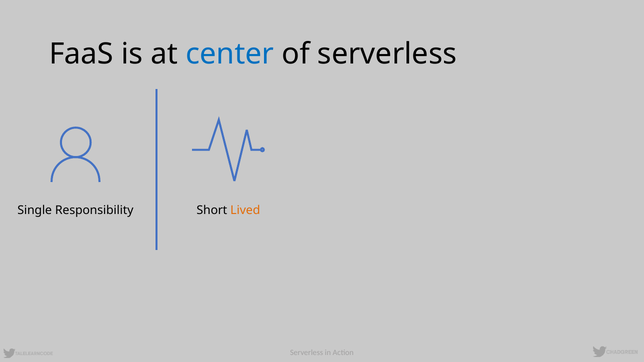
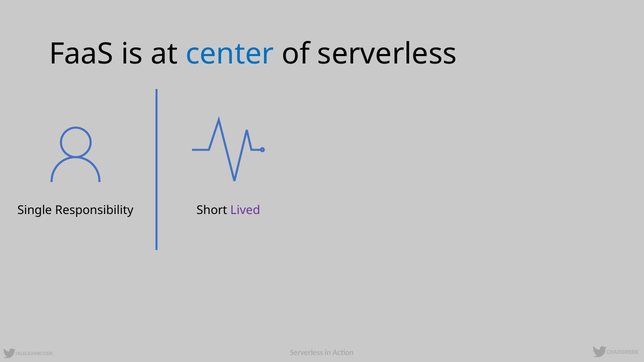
Lived colour: orange -> purple (245, 210)
